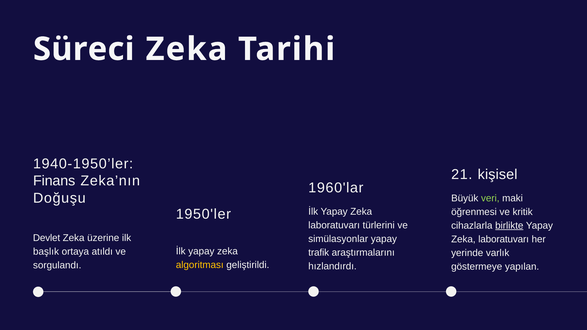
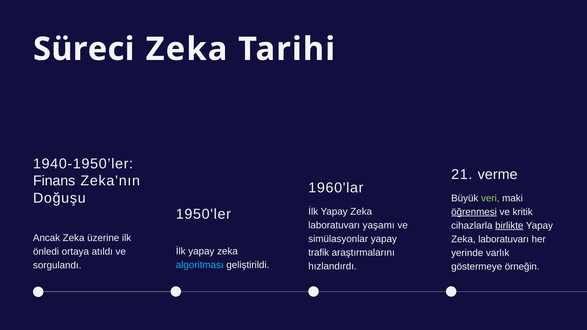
kişisel: kişisel -> verme (498, 175)
öğrenmesi underline: none -> present (474, 212)
türlerini: türlerini -> yaşamı (379, 225)
Devlet: Devlet -> Ancak (47, 238)
başlık: başlık -> önledi (46, 252)
algoritması colour: yellow -> light blue (200, 265)
yapılan: yapılan -> örneğin (522, 267)
